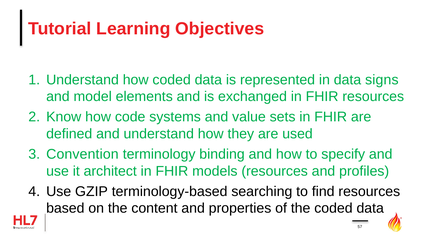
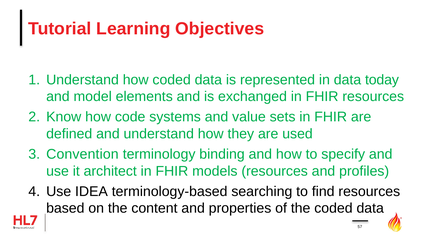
signs: signs -> today (382, 80)
GZIP: GZIP -> IDEA (91, 192)
